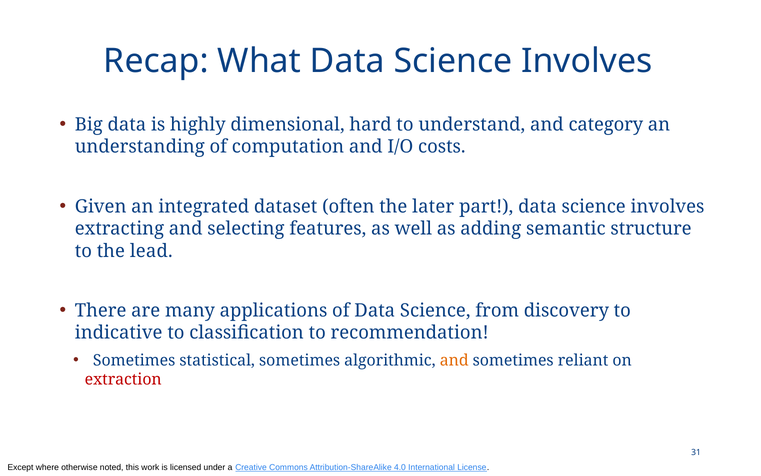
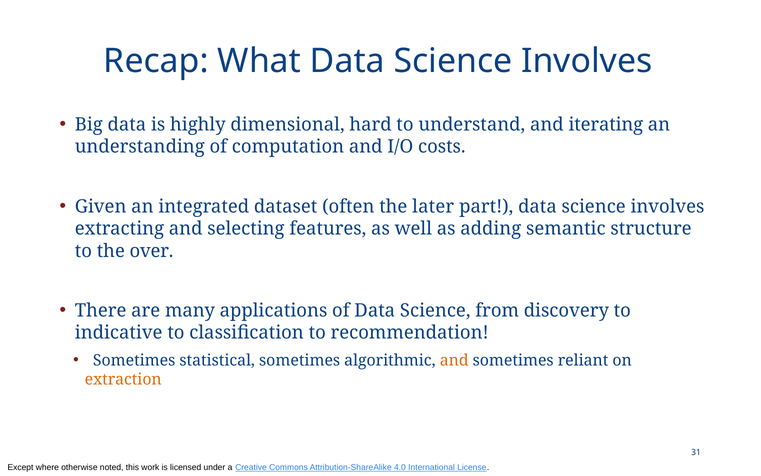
category: category -> iterating (606, 125)
lead: lead -> over (151, 251)
extraction colour: red -> orange (123, 379)
